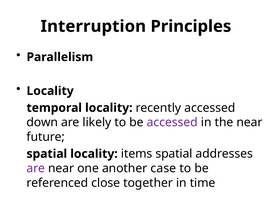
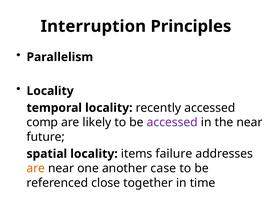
down: down -> comp (42, 122)
items spatial: spatial -> failure (174, 154)
are colour: purple -> orange (36, 168)
